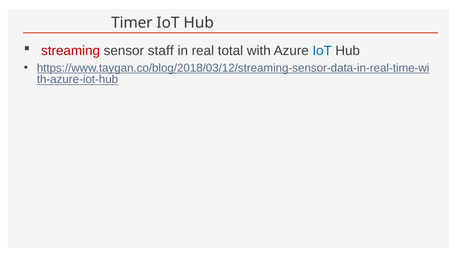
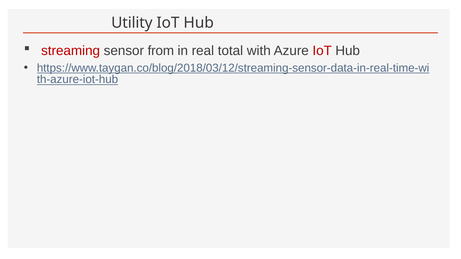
Timer: Timer -> Utility (132, 23)
staff: staff -> from (161, 51)
IoT colour: blue -> red (322, 51)
